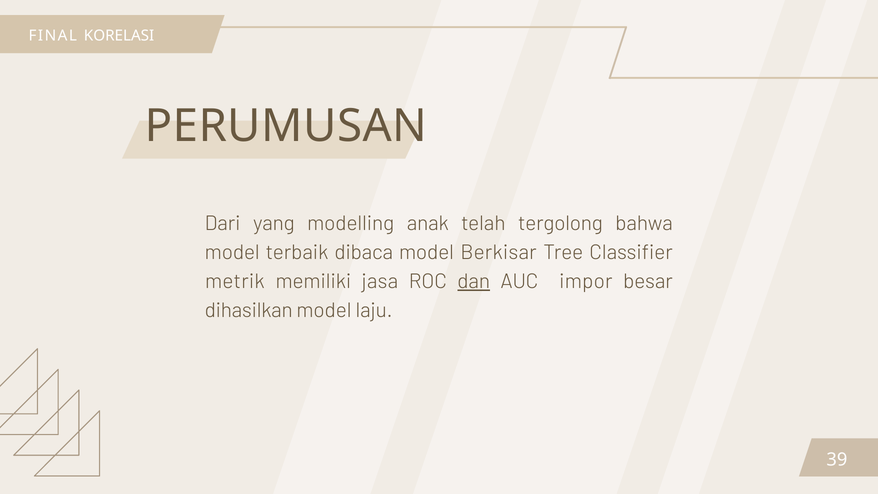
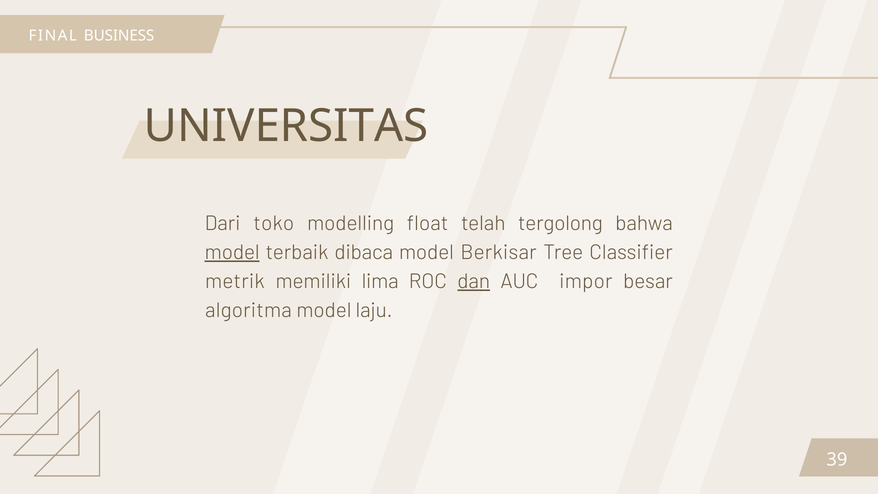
KORELASI: KORELASI -> BUSINESS (119, 36)
PERUMUSAN: PERUMUSAN -> UNIVERSITAS (286, 126)
yang: yang -> toko (274, 223)
anak: anak -> float (428, 223)
model underline: none -> present (232, 252)
jasa: jasa -> lima (380, 281)
dihasilkan: dihasilkan -> algoritma (248, 310)
